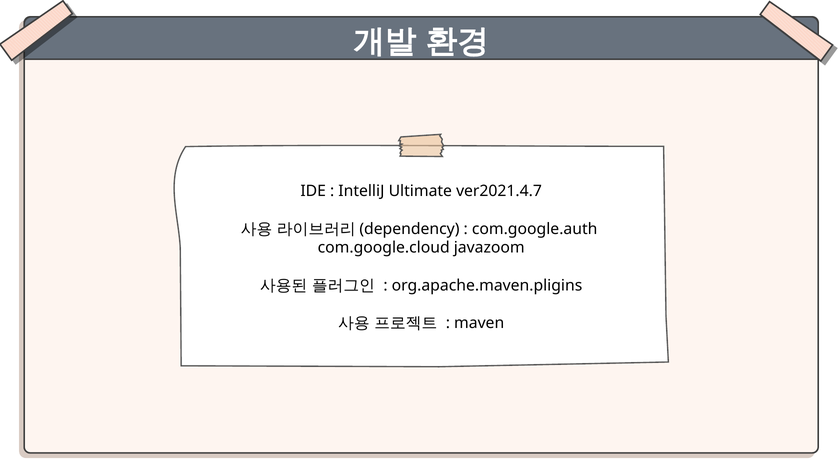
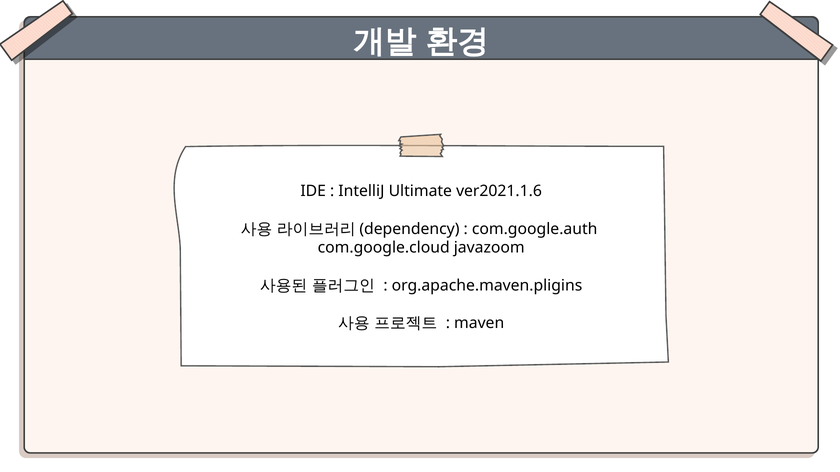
ver2021.4.7: ver2021.4.7 -> ver2021.1.6 (499, 191)
